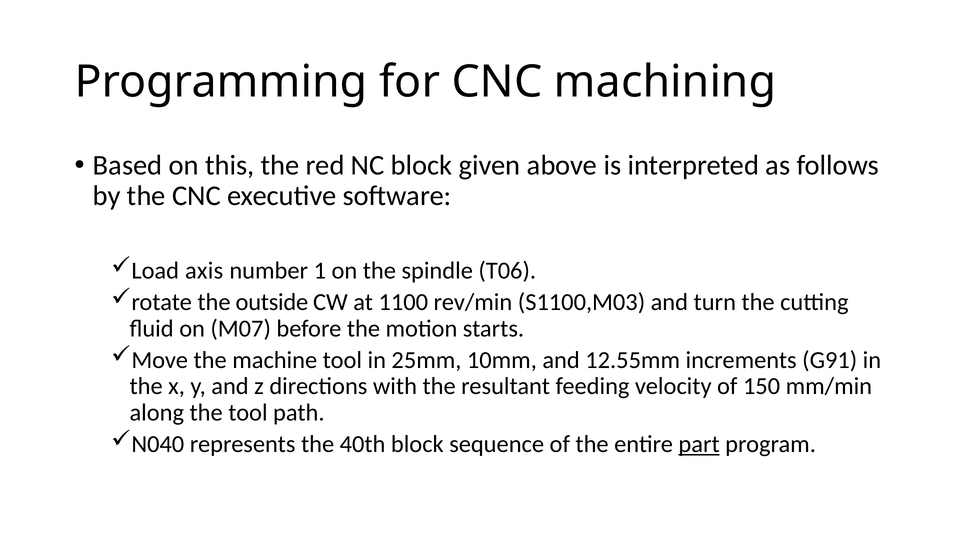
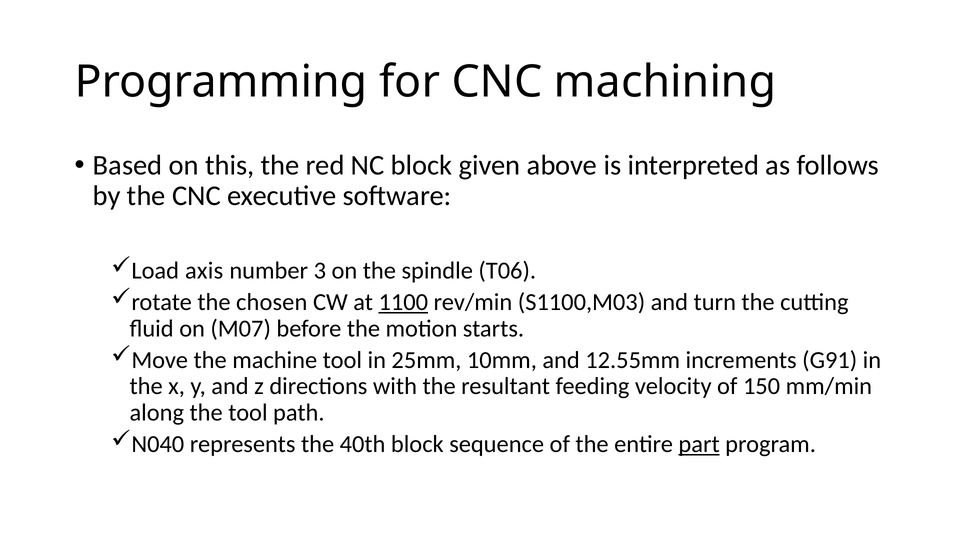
1: 1 -> 3 (320, 271)
outside: outside -> chosen (272, 302)
1100 underline: none -> present (403, 302)
